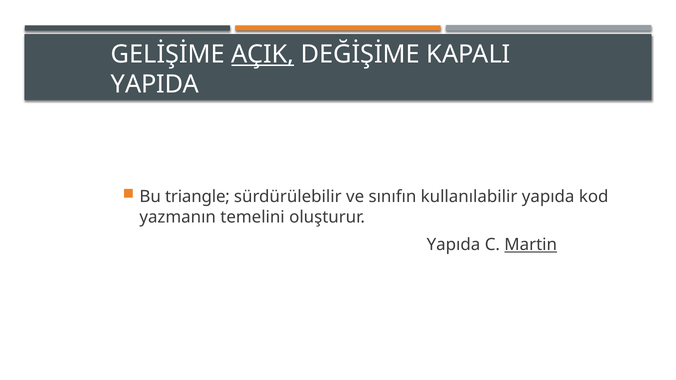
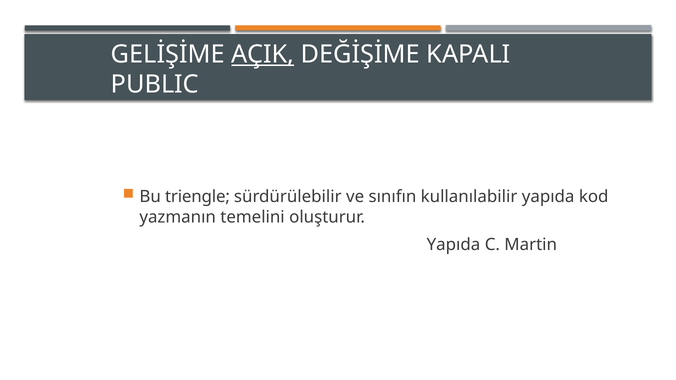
YAPIDA: YAPIDA -> PUBLIC (155, 85)
triangle: triangle -> triengle (197, 197)
Martin underline: present -> none (531, 245)
